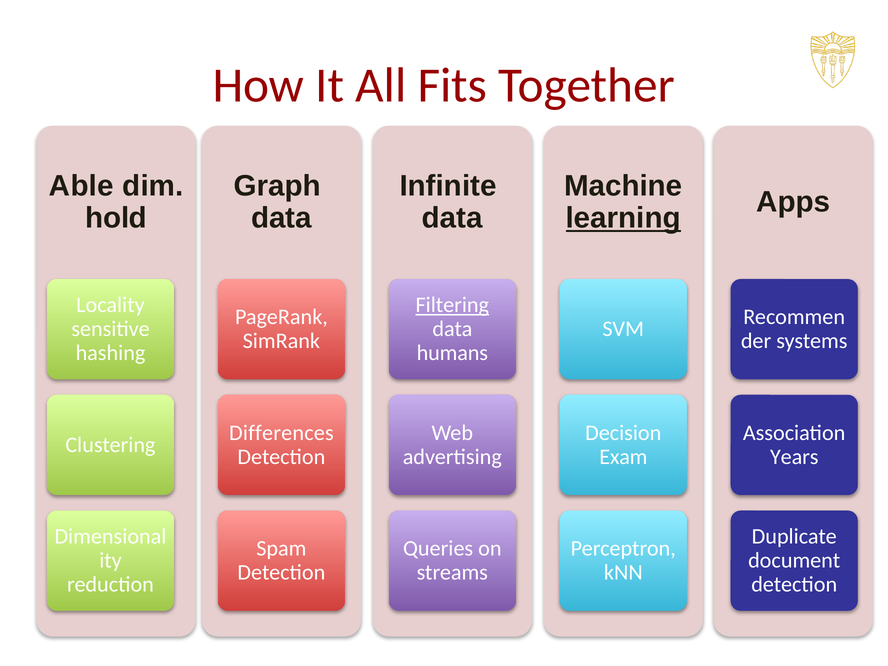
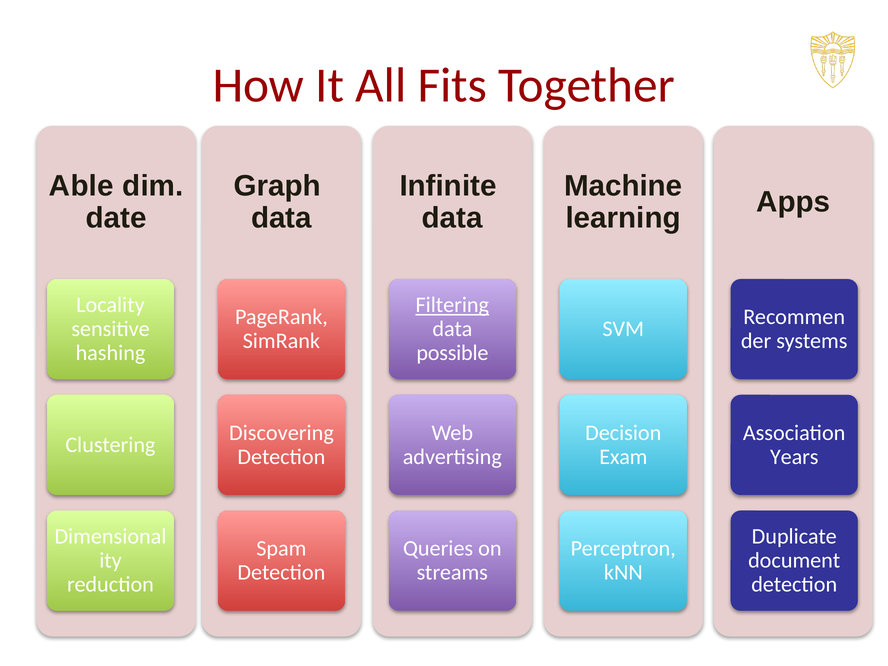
hold: hold -> date (116, 218)
learning underline: present -> none (623, 218)
humans: humans -> possible (452, 353)
Differences: Differences -> Discovering (281, 433)
